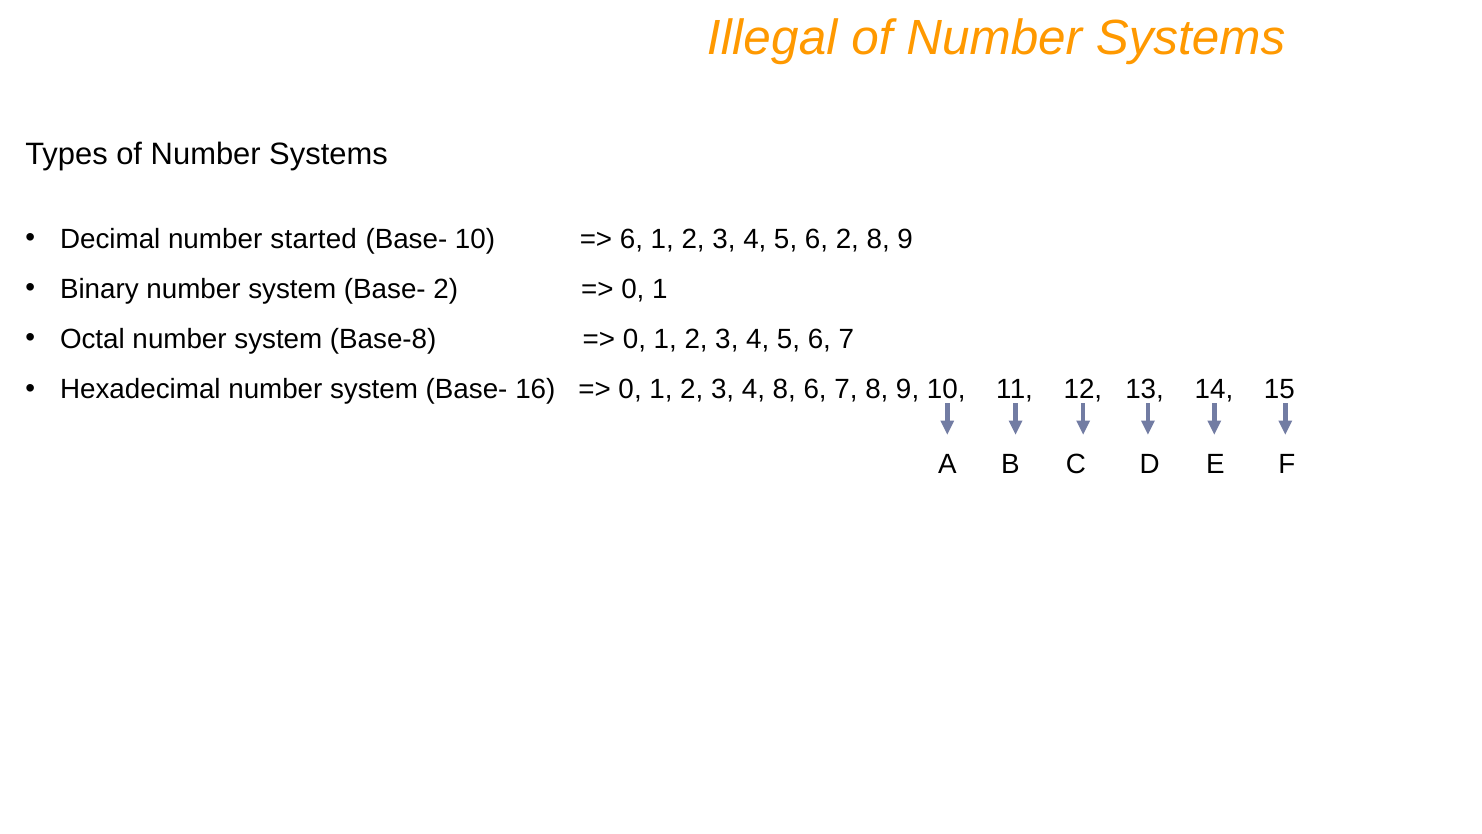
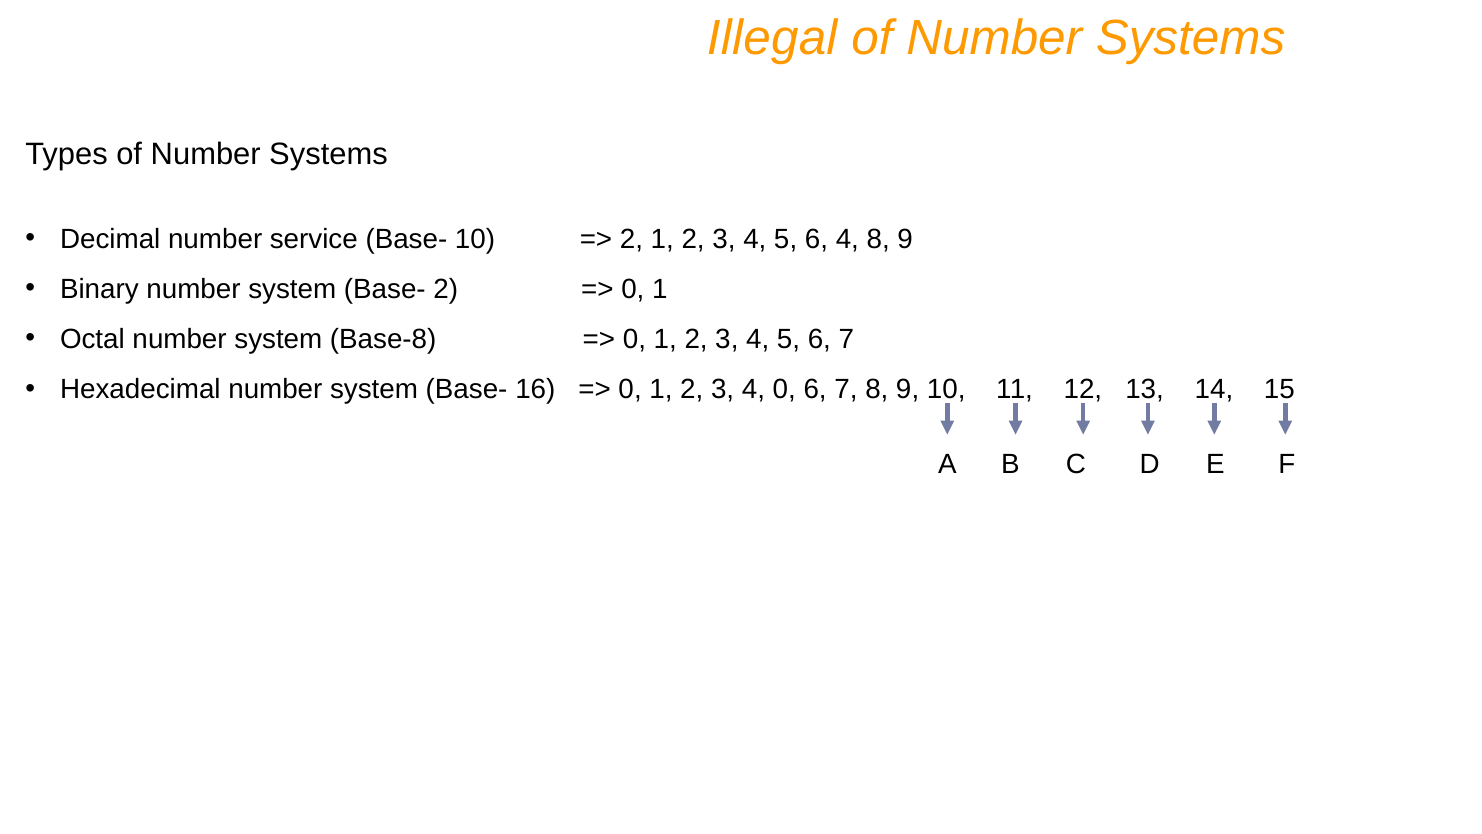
started: started -> service (314, 239)
6: 6 -> 2 (632, 239)
6 2: 2 -> 4 (847, 239)
4 8: 8 -> 0 (784, 389)
